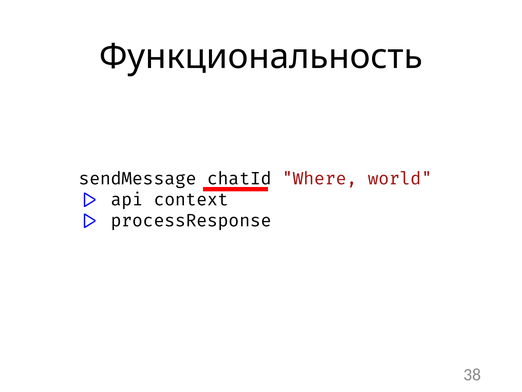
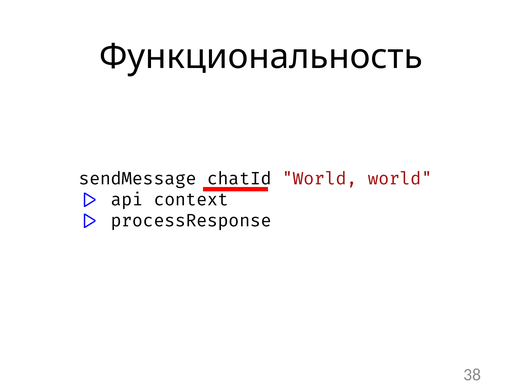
Where: Where -> World (320, 179)
